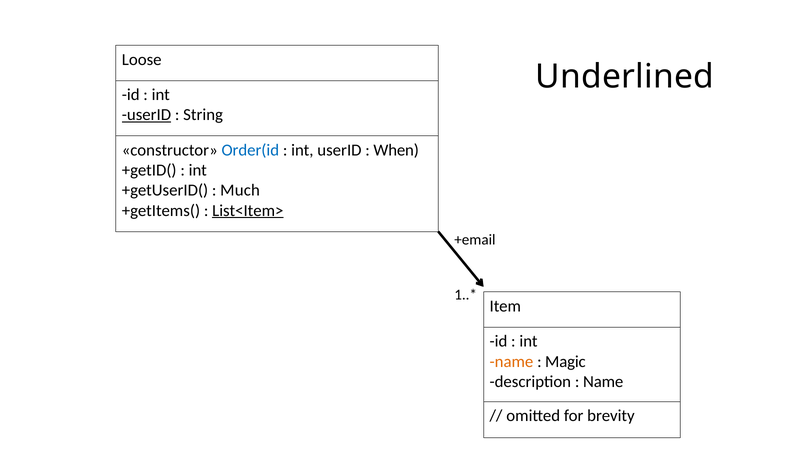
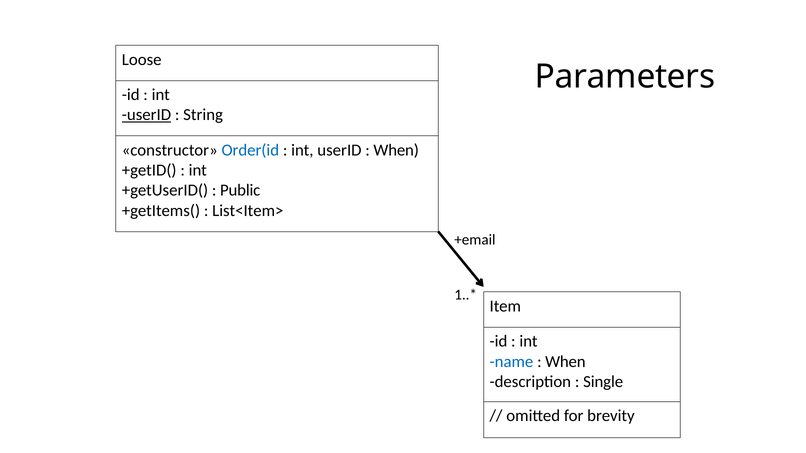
Underlined: Underlined -> Parameters (625, 77)
Much: Much -> Public (240, 191)
List<Item> underline: present -> none (248, 211)
name colour: orange -> blue (511, 362)
Magic: Magic -> When (565, 362)
Name: Name -> Single (603, 382)
